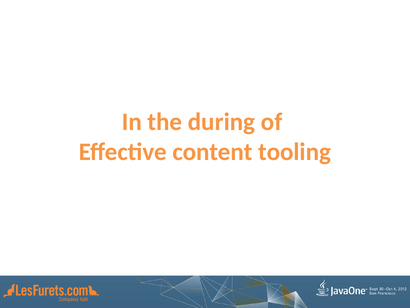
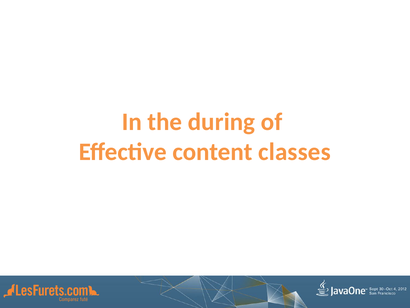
tooling: tooling -> classes (294, 152)
